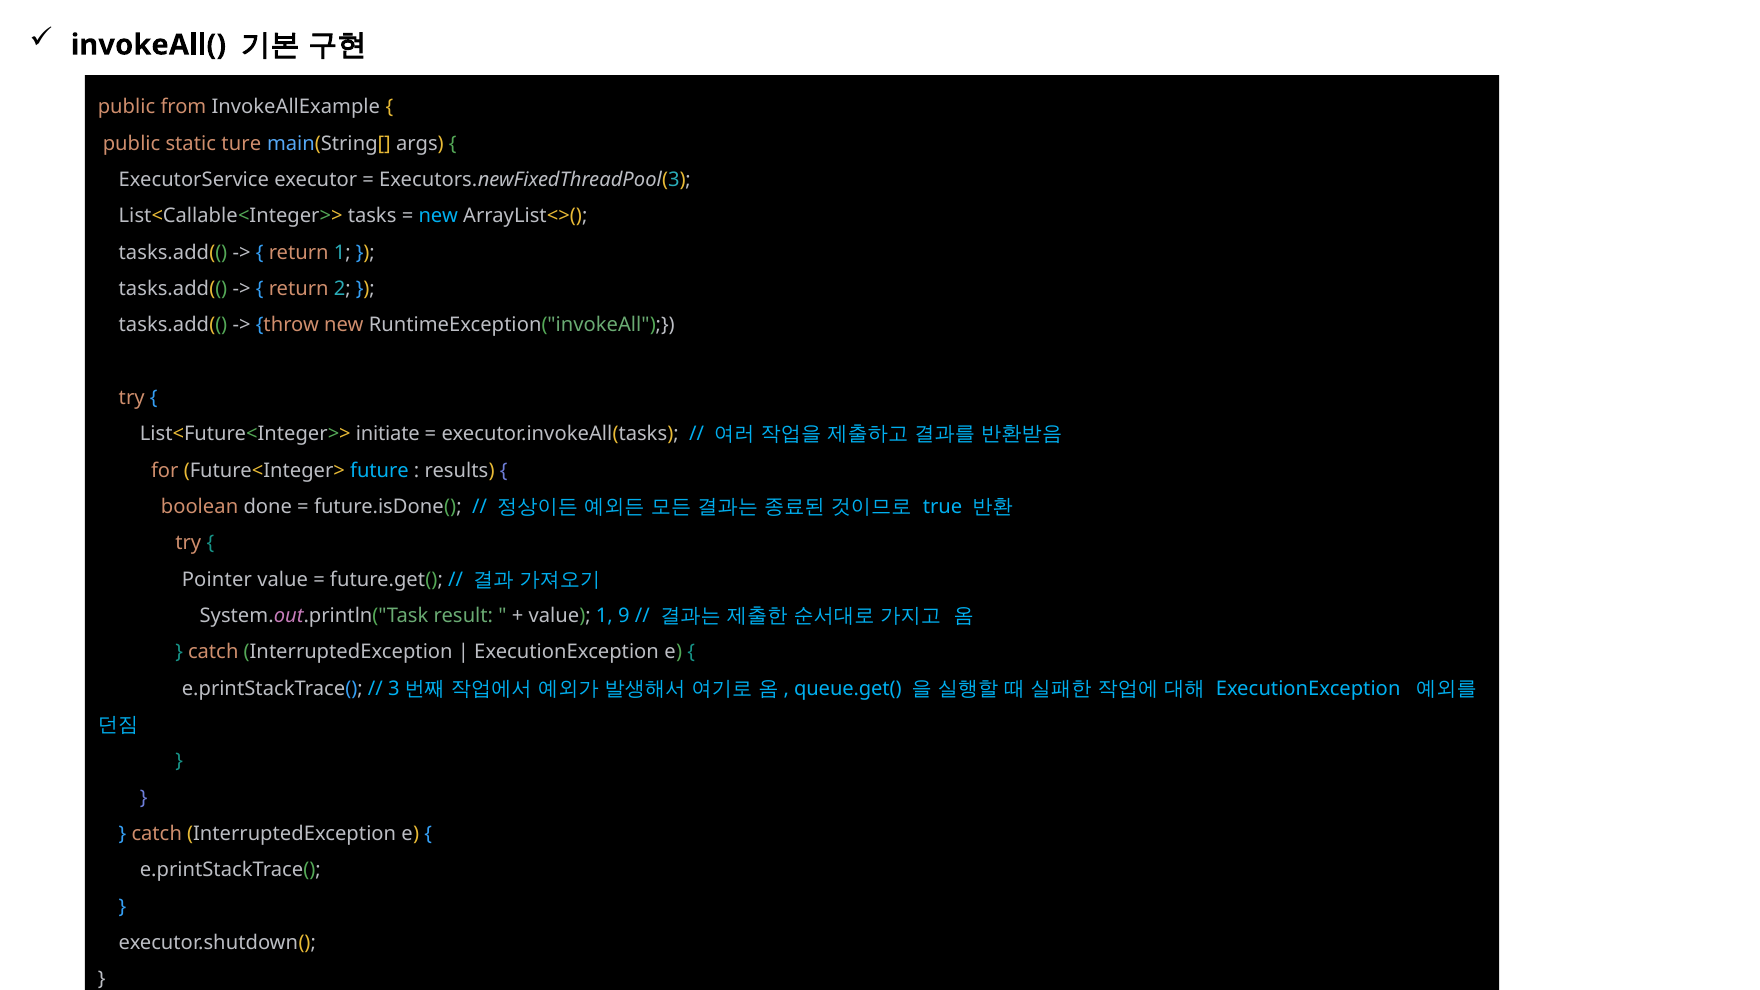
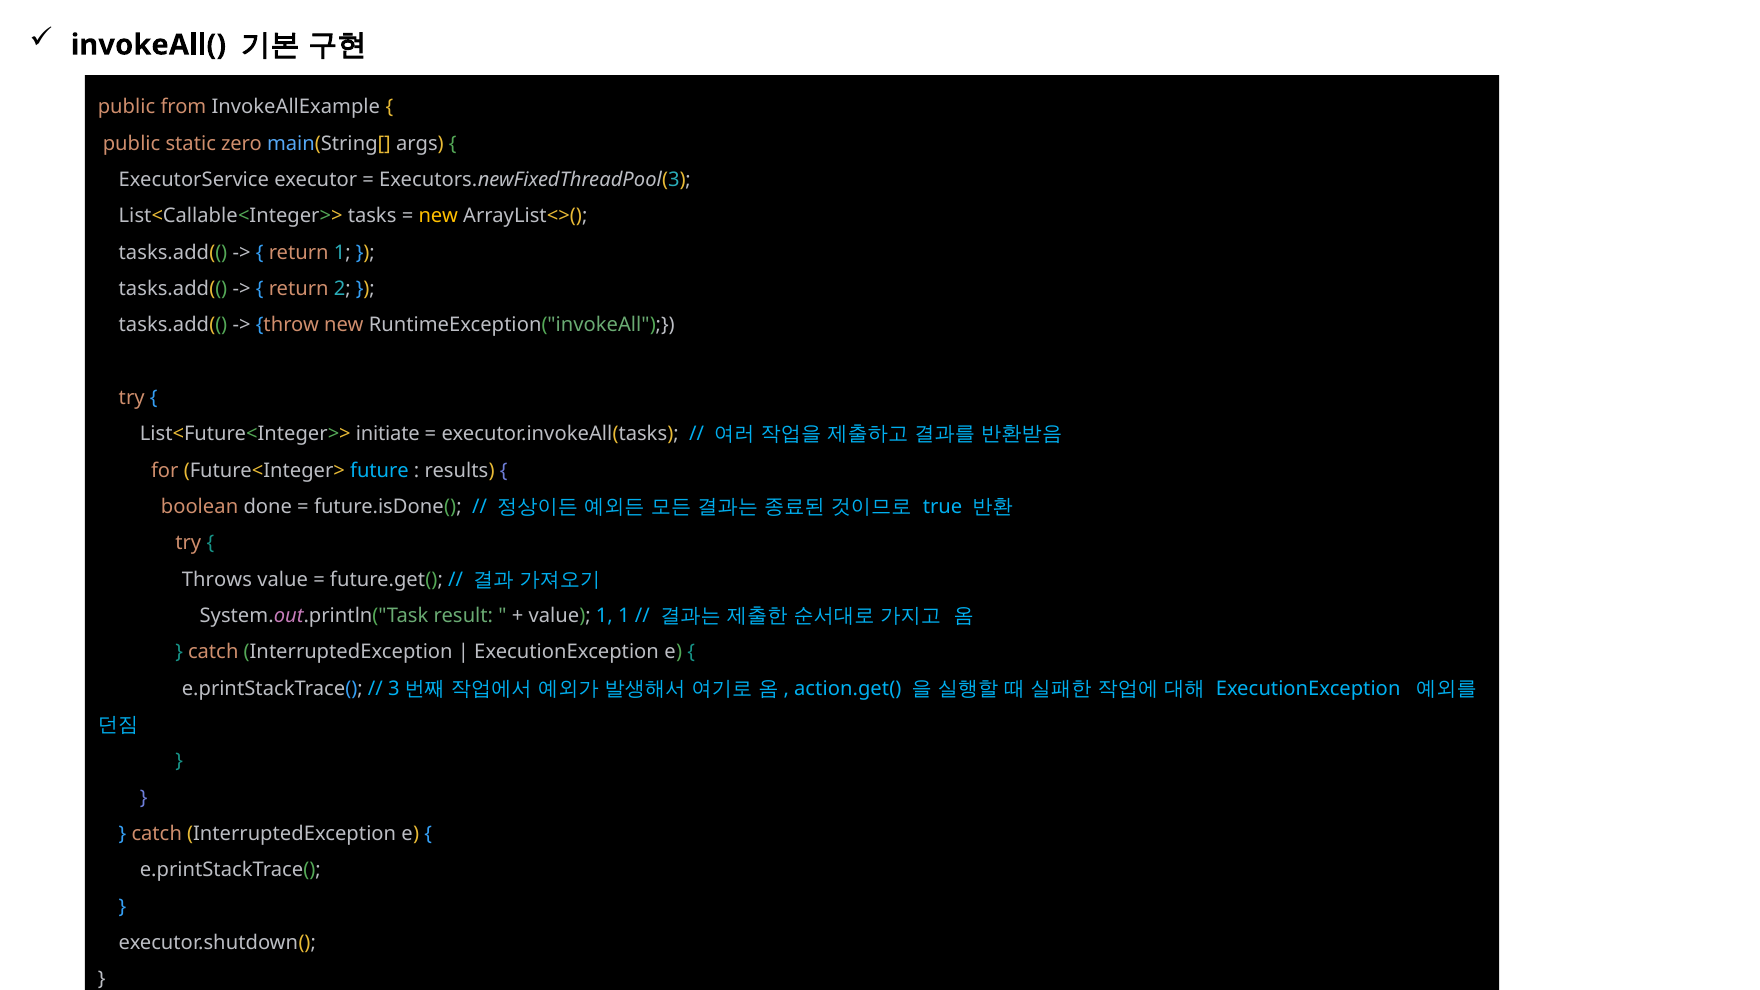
ture: ture -> zero (241, 144)
new colour: light blue -> yellow (438, 216)
Pointer: Pointer -> Throws (217, 579)
1 9: 9 -> 1 (624, 616)
queue.get(: queue.get( -> action.get( (848, 688)
